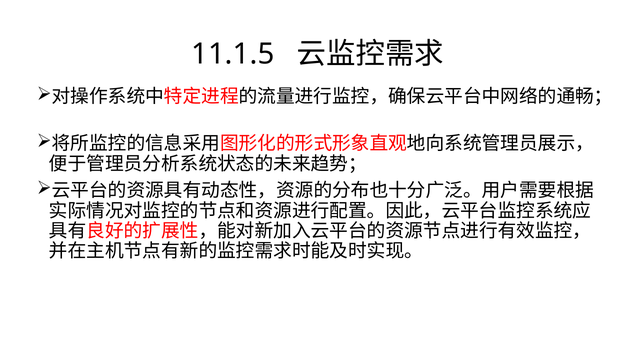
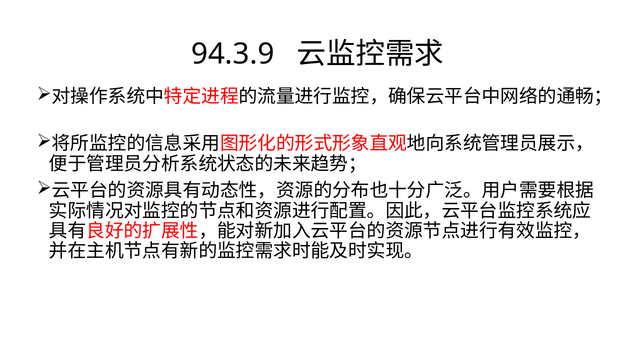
11.1.5: 11.1.5 -> 94.3.9 (233, 54)
